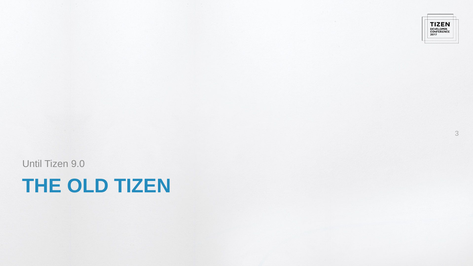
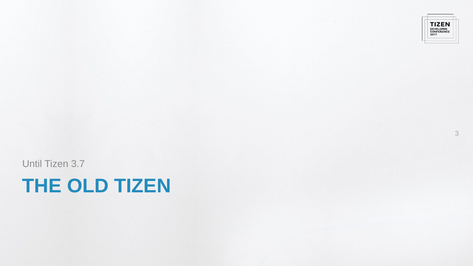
9.0: 9.0 -> 3.7 (78, 164)
